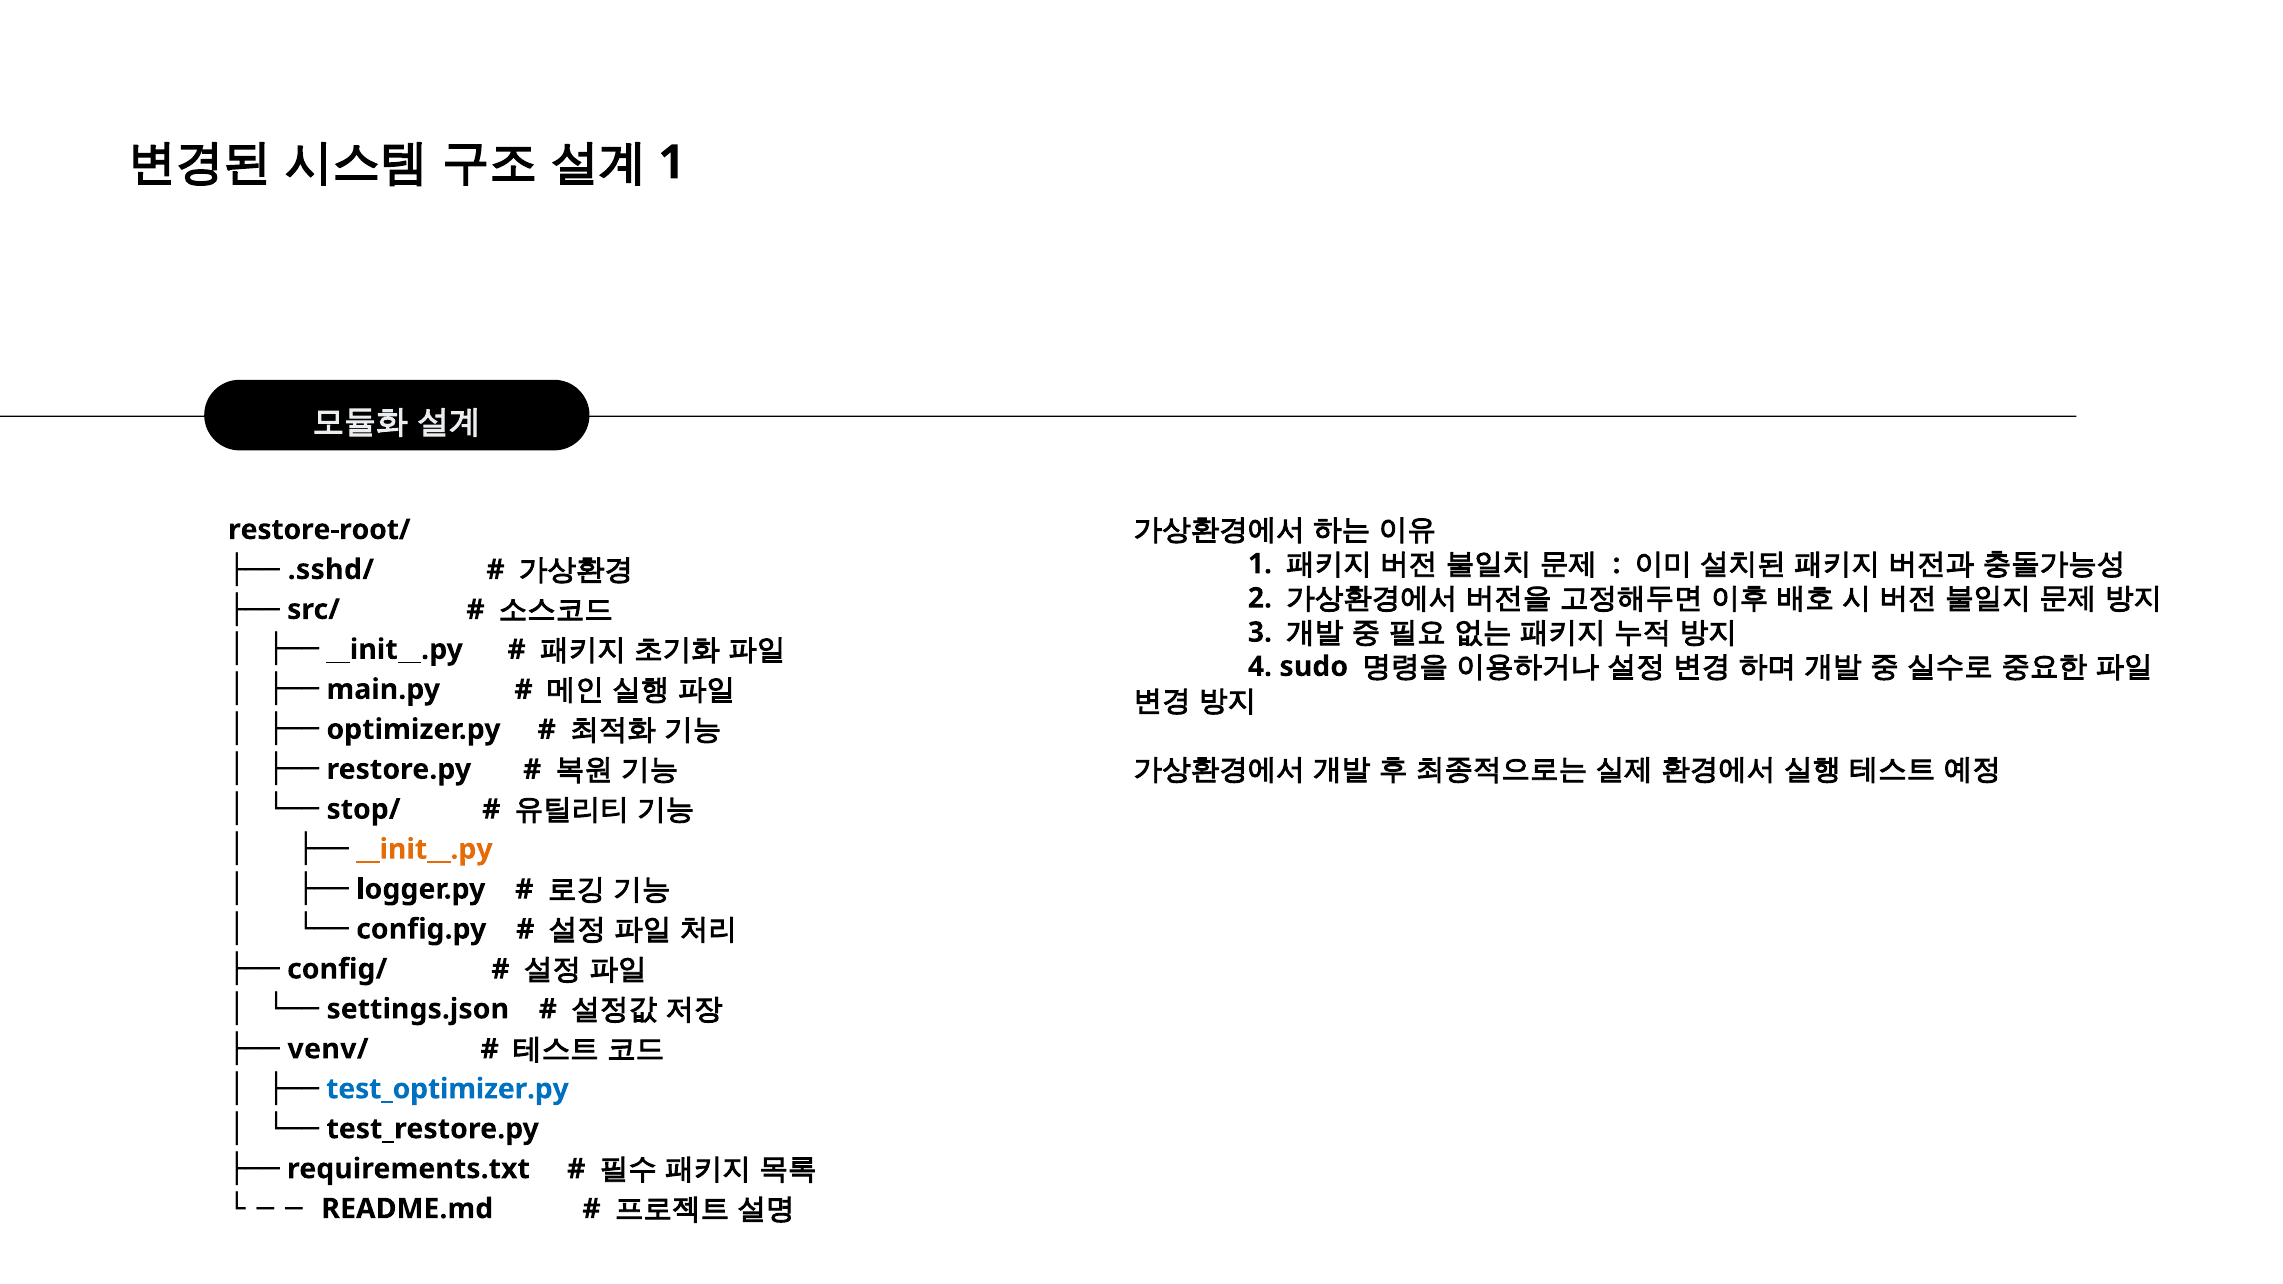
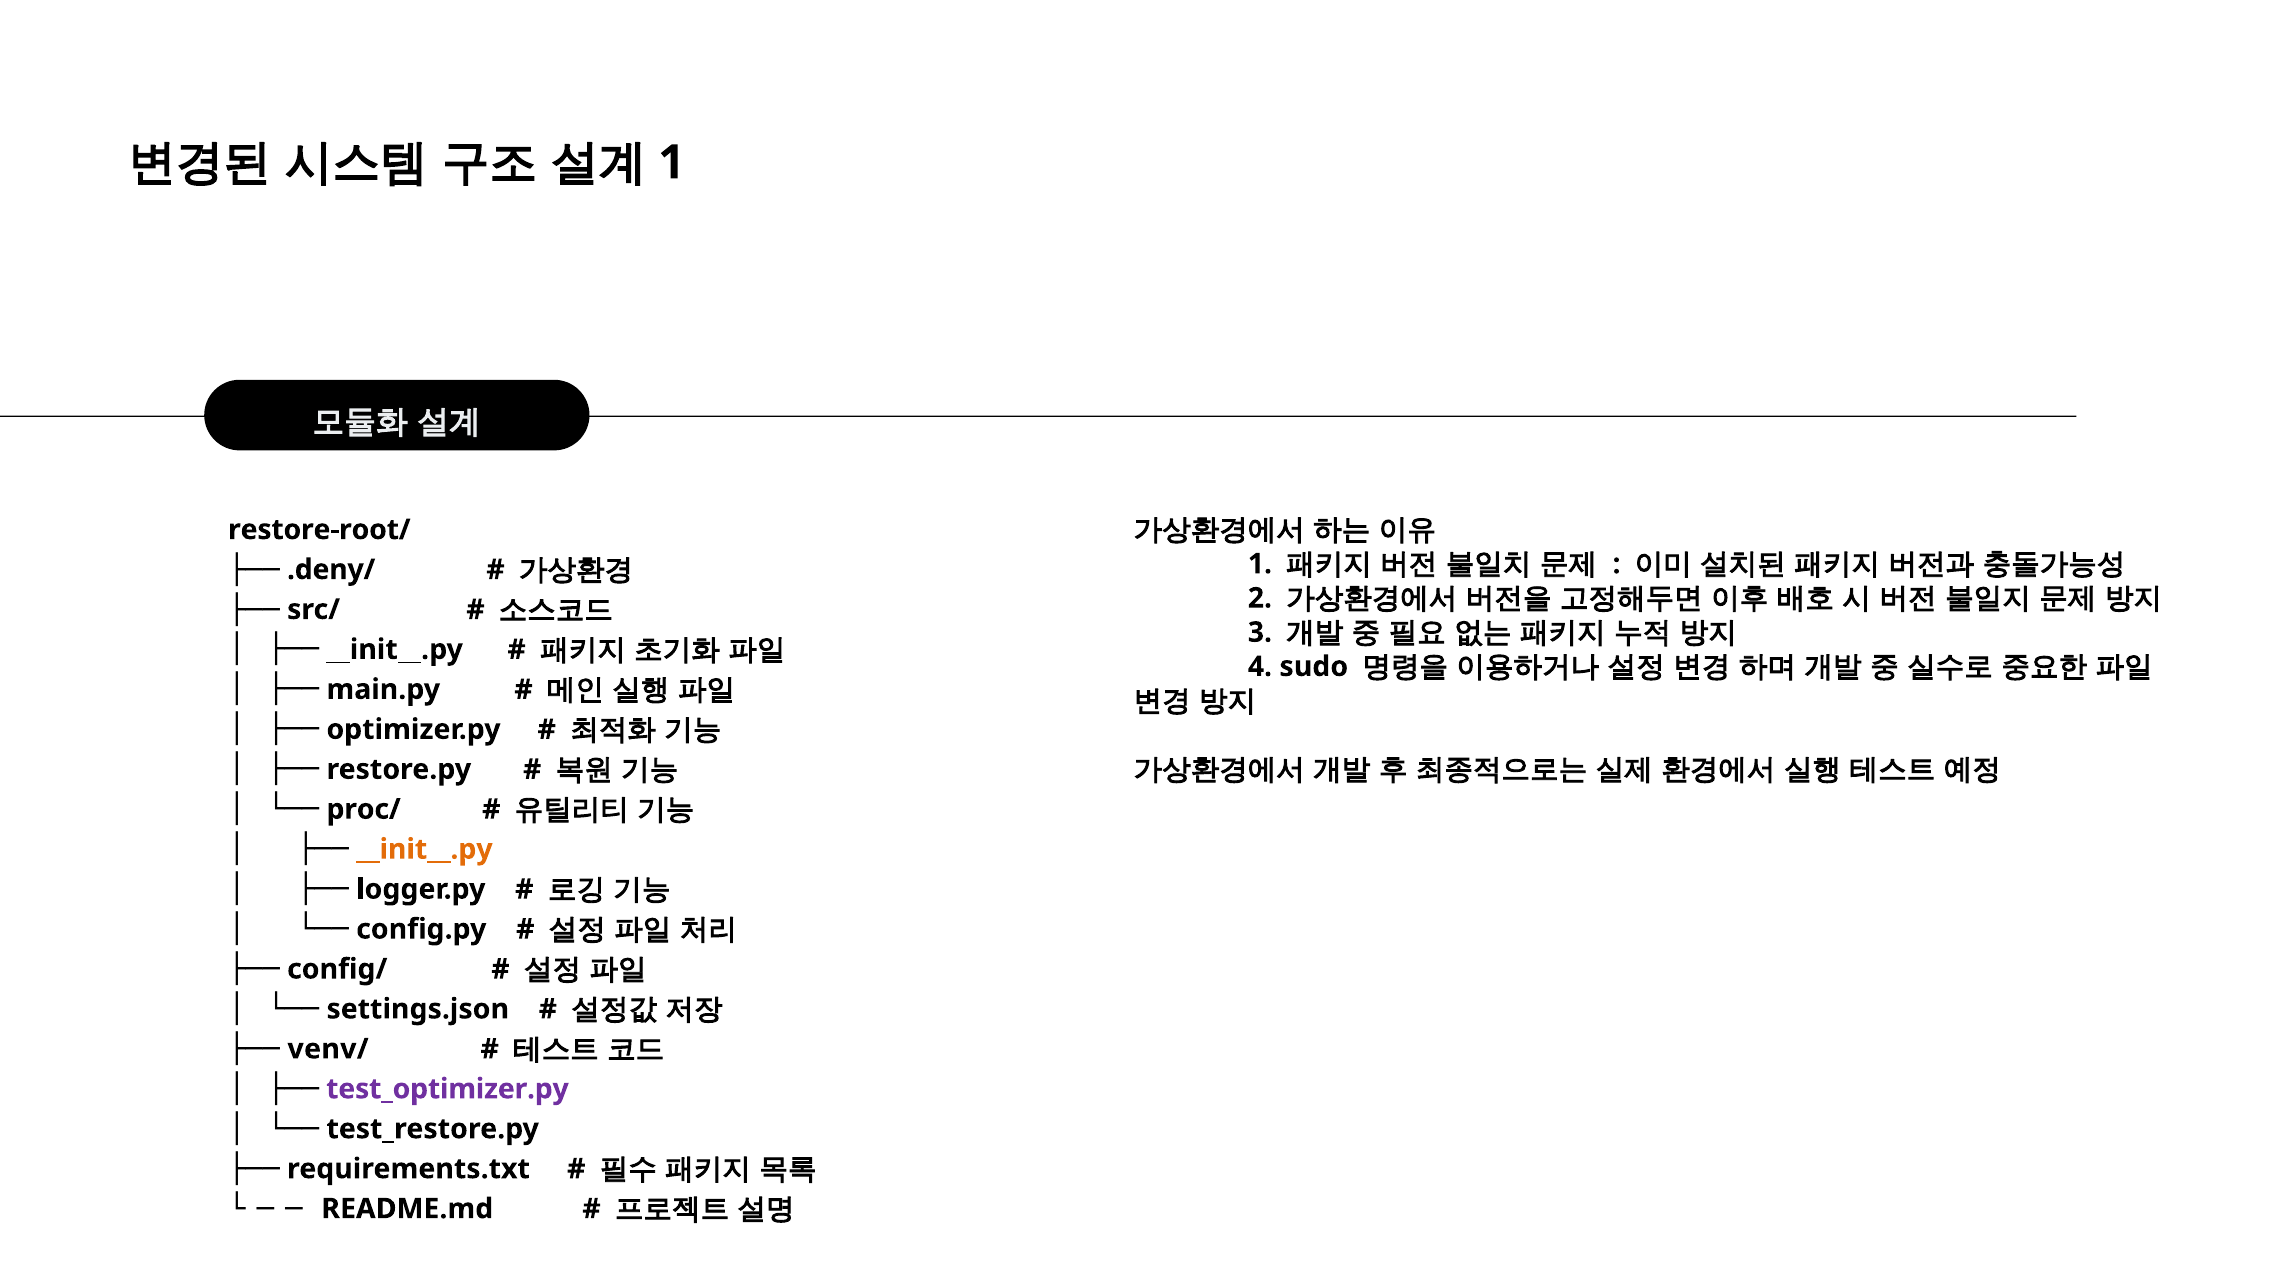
.sshd/: .sshd/ -> .deny/ (331, 570)
stop/: stop/ -> proc/ (364, 809)
test_optimizer.py colour: blue -> purple (447, 1089)
